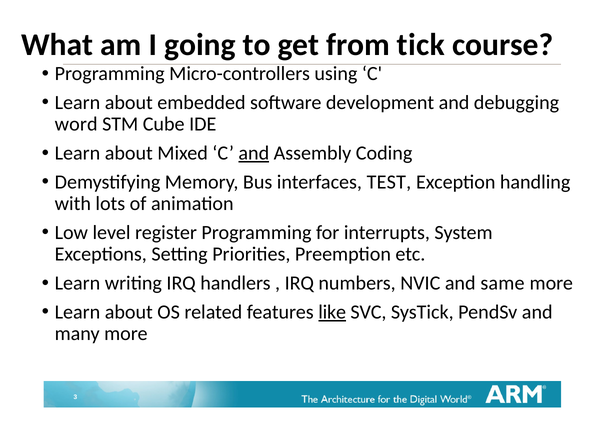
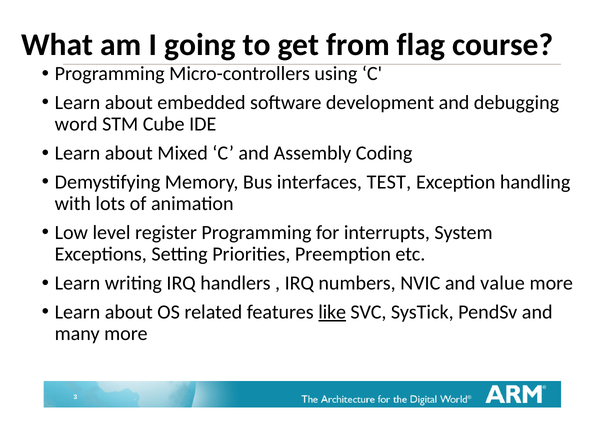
tick: tick -> flag (421, 45)
and underline: present -> none (254, 153)
same: same -> value (502, 284)
